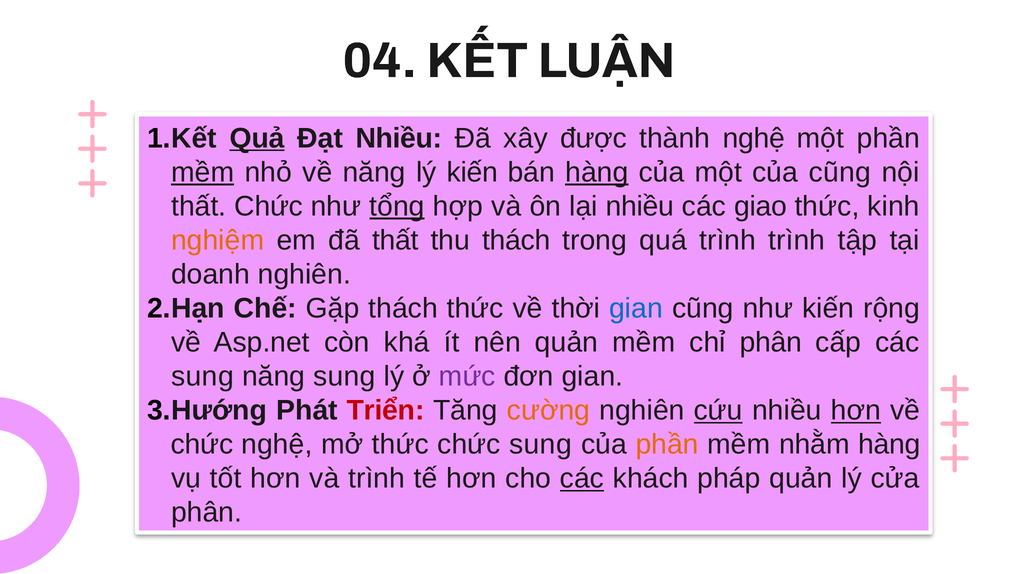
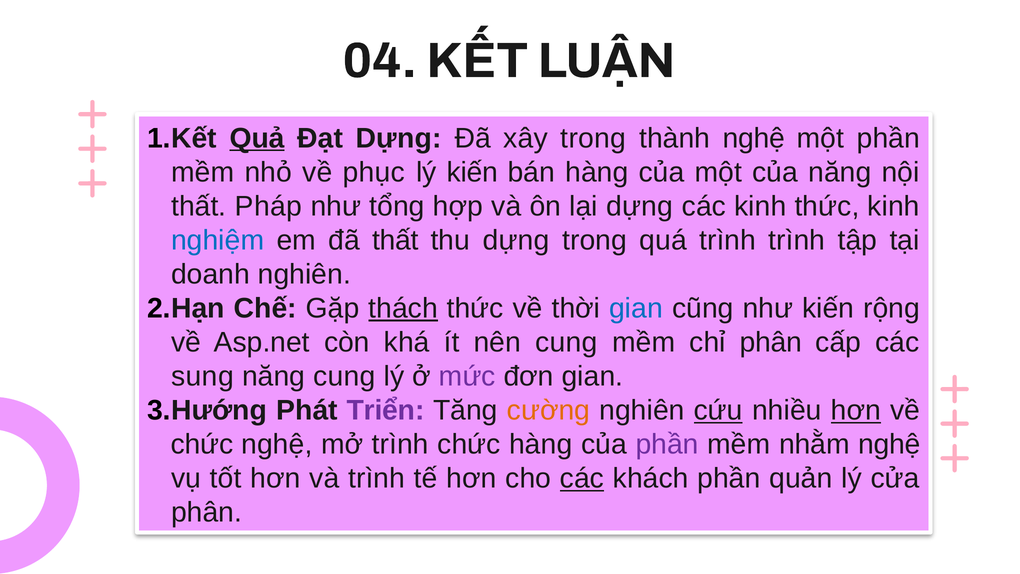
Đạt Nhiều: Nhiều -> Dựng (399, 138)
xây được: được -> trong (593, 138)
mềm underline: present -> none (203, 172)
về năng: năng -> phục (374, 172)
hàng underline: present -> none (597, 172)
của cũng: cũng -> năng (840, 172)
thất Chức: Chức -> Pháp (268, 206)
tổng underline: present -> none (397, 206)
lại nhiều: nhiều -> dựng (640, 206)
các giao: giao -> kinh (760, 206)
nghiệm colour: orange -> blue (218, 240)
thu thách: thách -> dựng (516, 240)
thách underline: none -> present (403, 308)
nên quản: quản -> cung (566, 342)
năng sung: sung -> cung (344, 376)
Triển colour: red -> purple (386, 410)
mở thức: thức -> trình (400, 444)
chức sung: sung -> hàng (541, 444)
phần colour: orange -> purple (667, 444)
nhằm hàng: hàng -> nghệ (889, 444)
khách pháp: pháp -> phần (729, 478)
